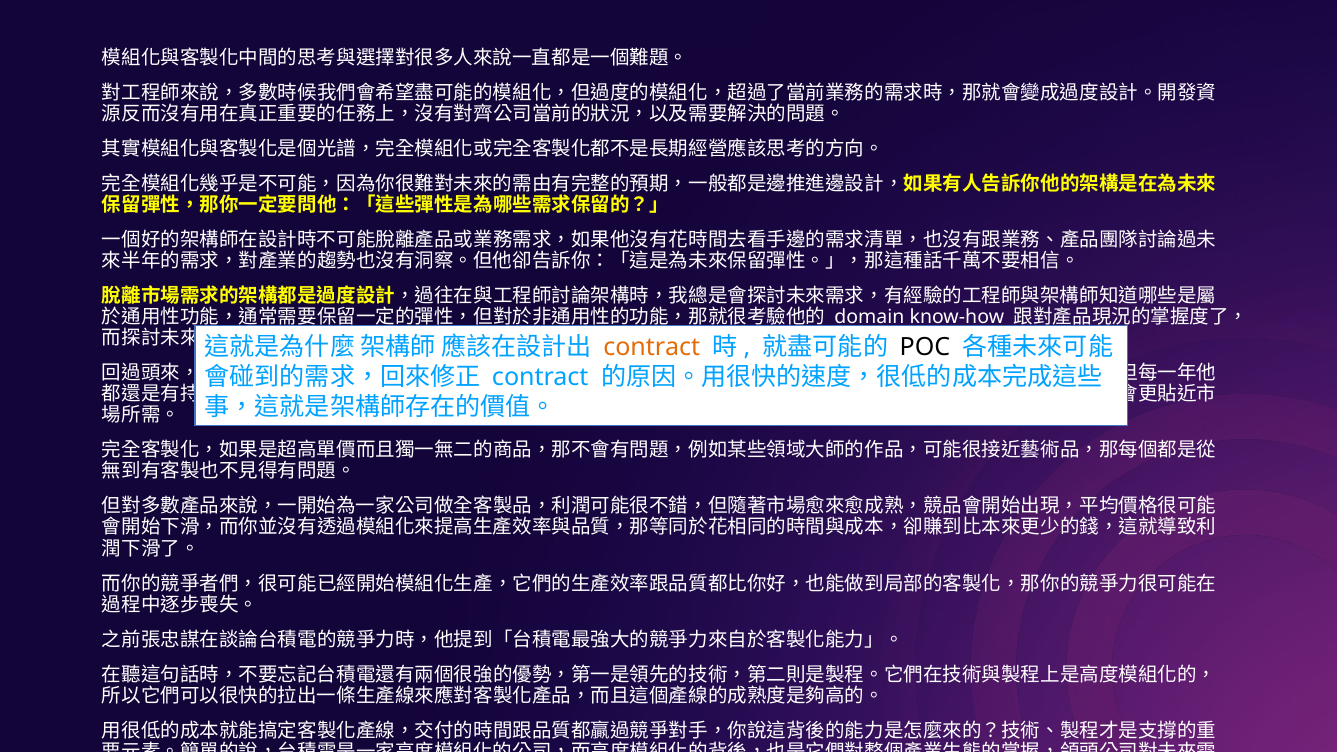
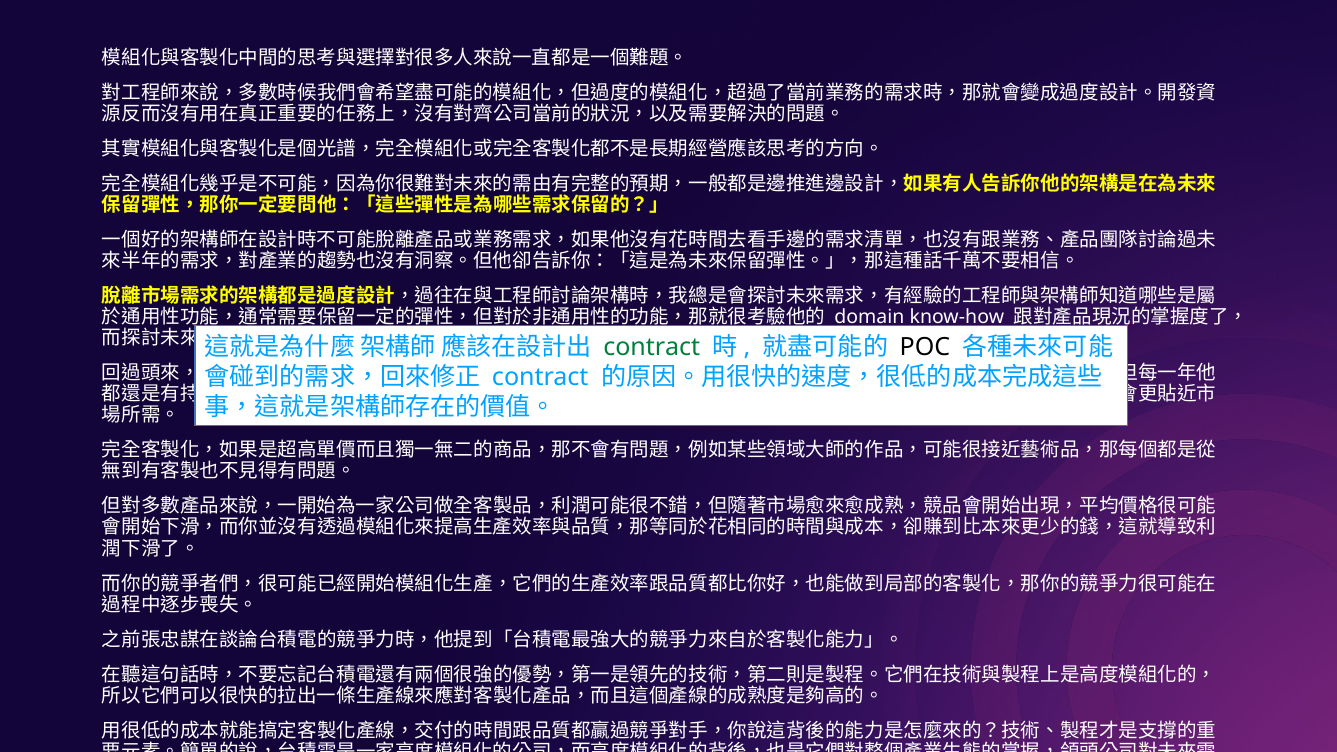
contract colour: orange -> green (652, 347)
